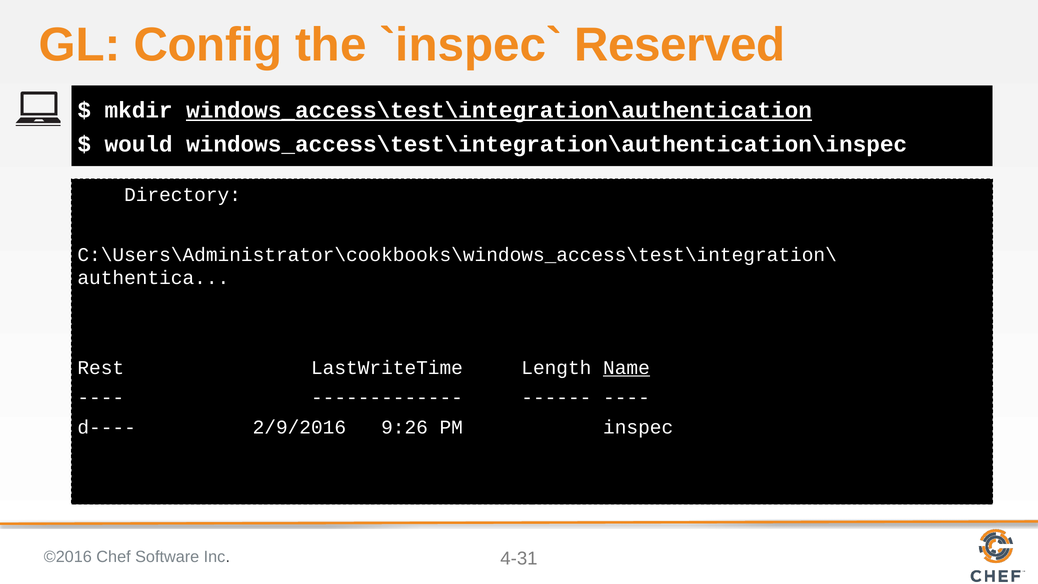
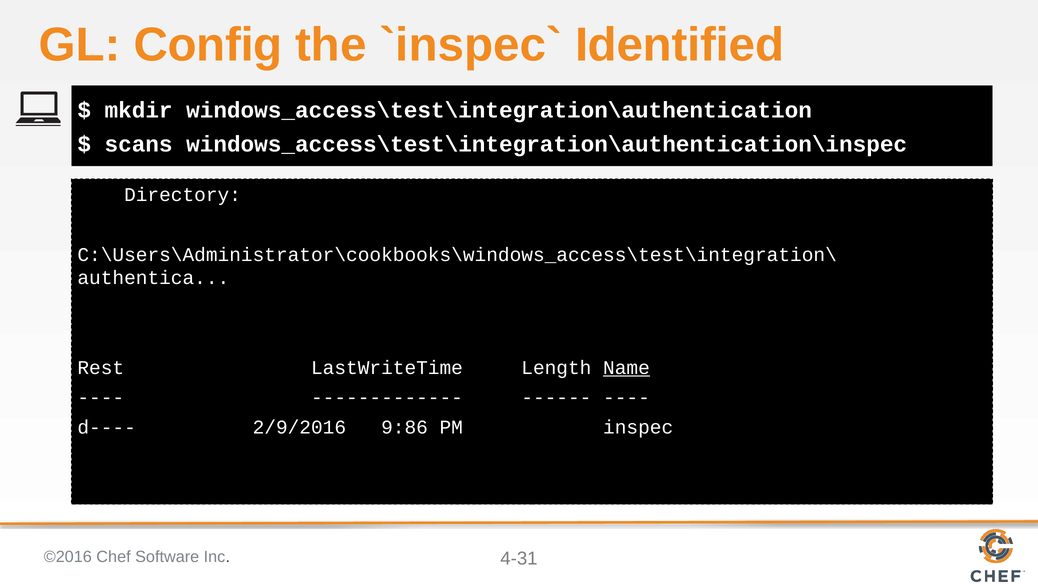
Reserved: Reserved -> Identified (680, 45)
windows_access\test\integration\authentication underline: present -> none (499, 110)
would: would -> scans (139, 144)
9:26: 9:26 -> 9:86 (405, 427)
